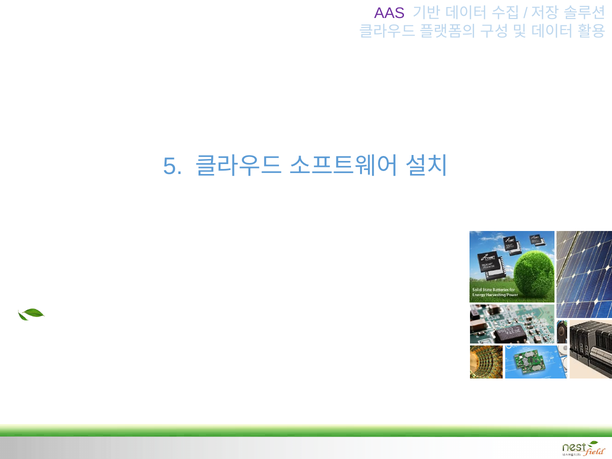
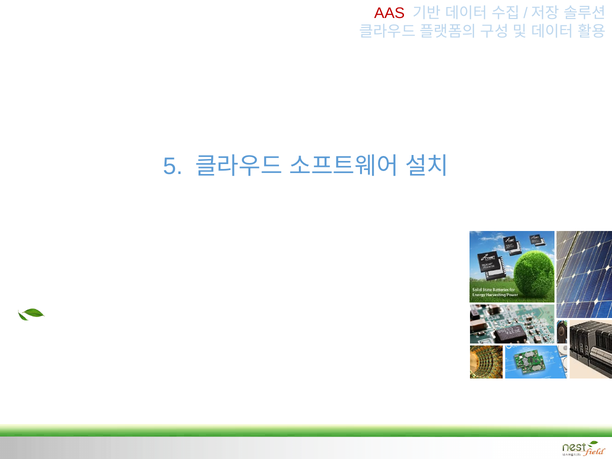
AAS colour: purple -> red (390, 13)
